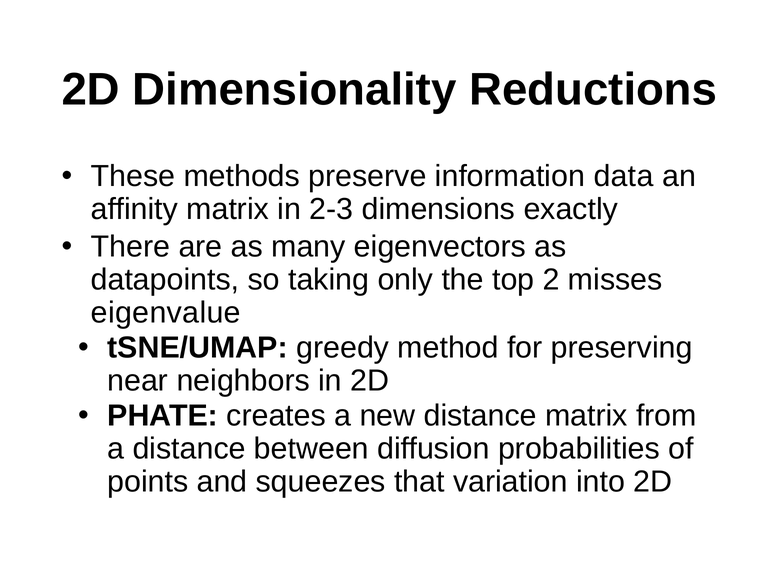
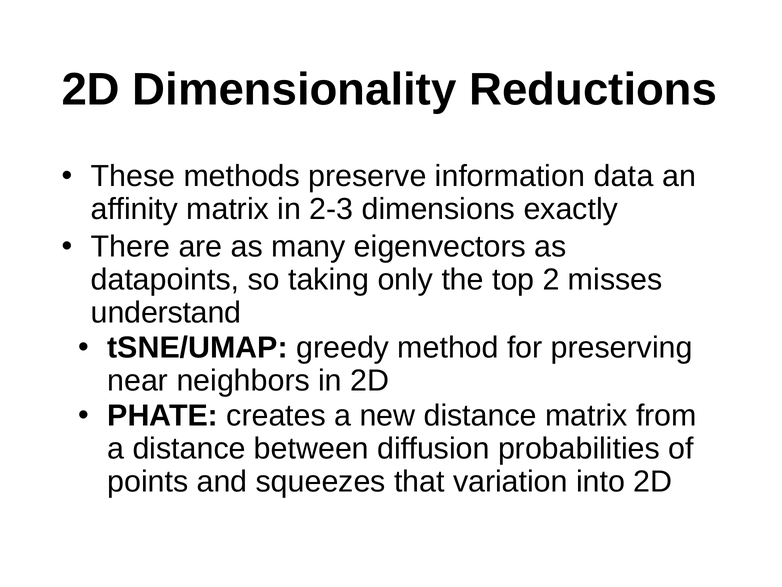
eigenvalue: eigenvalue -> understand (166, 312)
